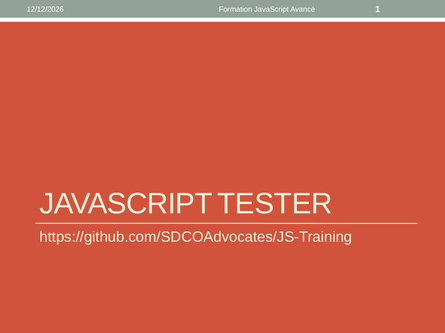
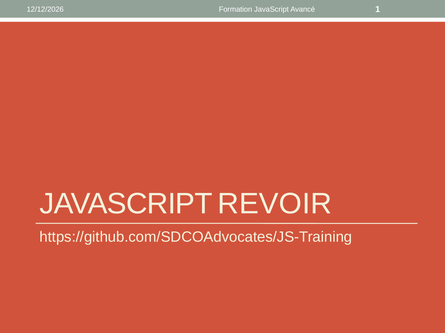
TESTER: TESTER -> REVOIR (275, 204)
